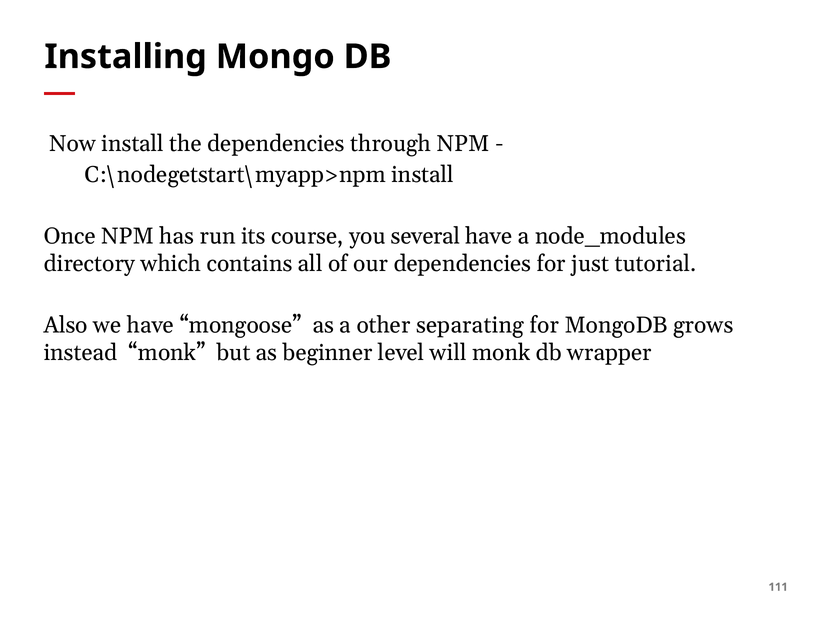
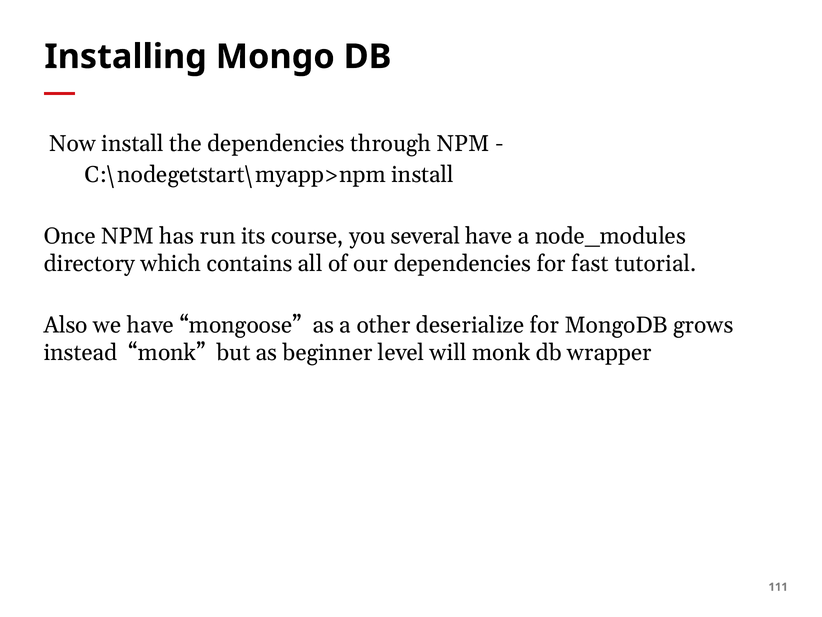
just: just -> fast (590, 263)
separating: separating -> deserialize (470, 325)
